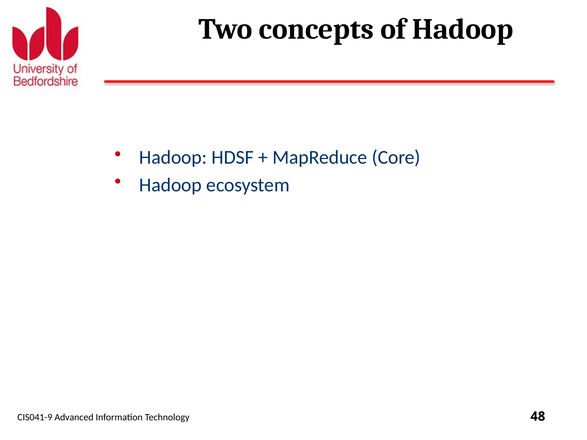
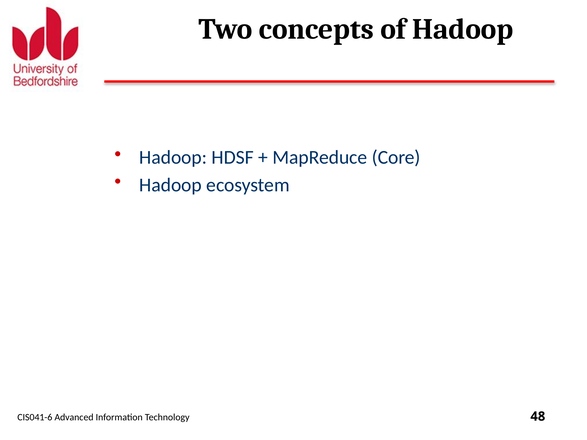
CIS041-9: CIS041-9 -> CIS041-6 (35, 417)
